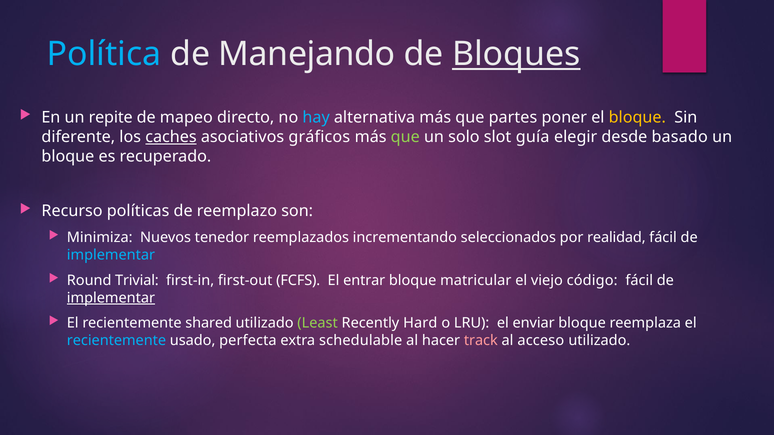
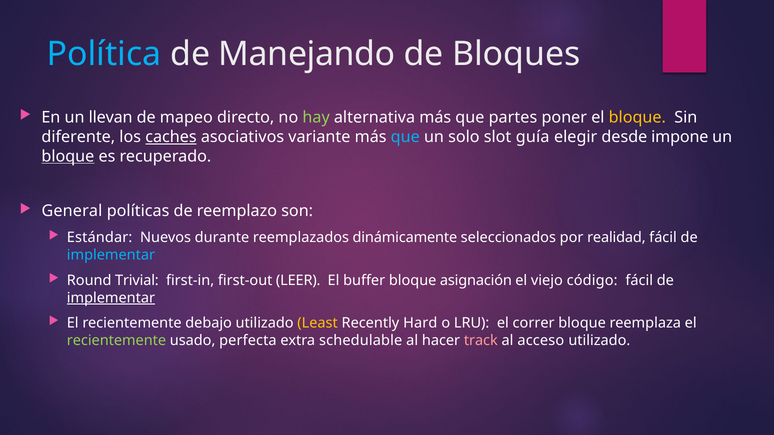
Bloques underline: present -> none (516, 54)
repite: repite -> llevan (111, 118)
hay colour: light blue -> light green (316, 118)
gráficos: gráficos -> variante (319, 137)
que colour: light green -> light blue (405, 137)
basado: basado -> impone (680, 137)
bloque underline: none -> present (68, 156)
Recurso: Recurso -> General (72, 211)
Minimiza: Minimiza -> Estándar (100, 238)
tenedor: tenedor -> durante (222, 238)
incrementando: incrementando -> dinámicamente (405, 238)
FCFS: FCFS -> LEER (298, 281)
entrar: entrar -> buffer (364, 281)
matricular: matricular -> asignación (476, 281)
shared: shared -> debajo (209, 323)
Least colour: light green -> yellow (318, 323)
enviar: enviar -> correr (534, 323)
recientemente colour: light blue -> light green (116, 341)
